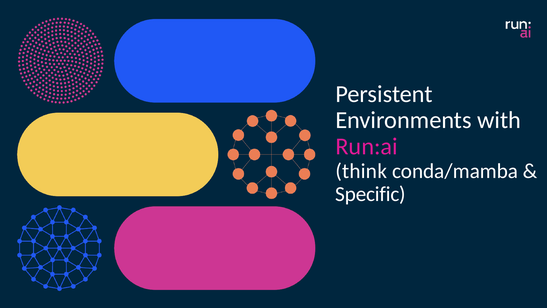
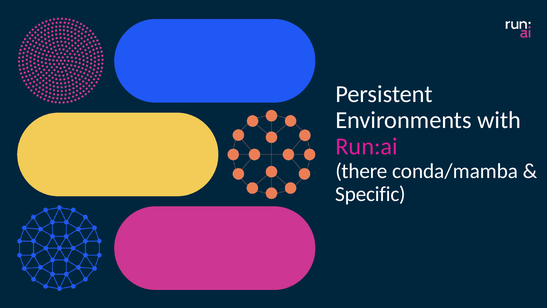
think: think -> there (361, 171)
